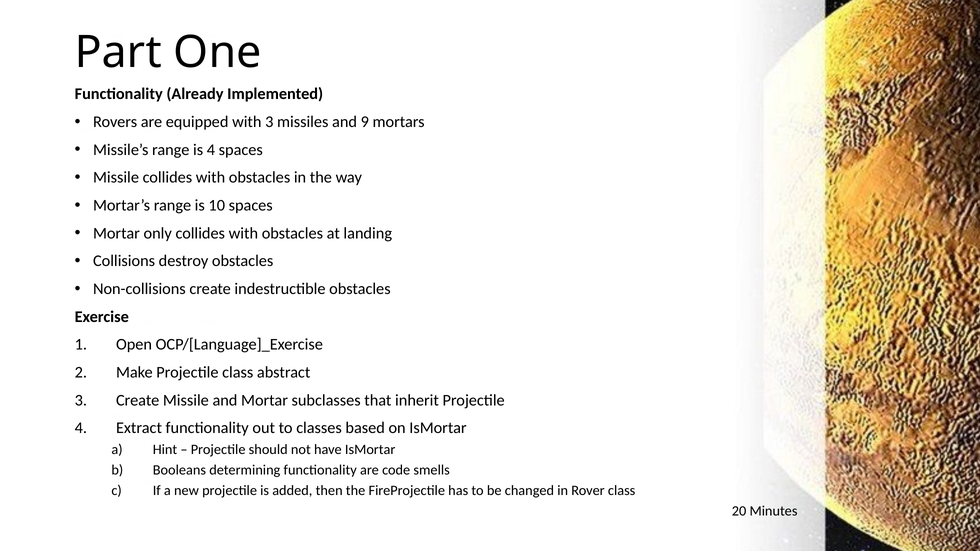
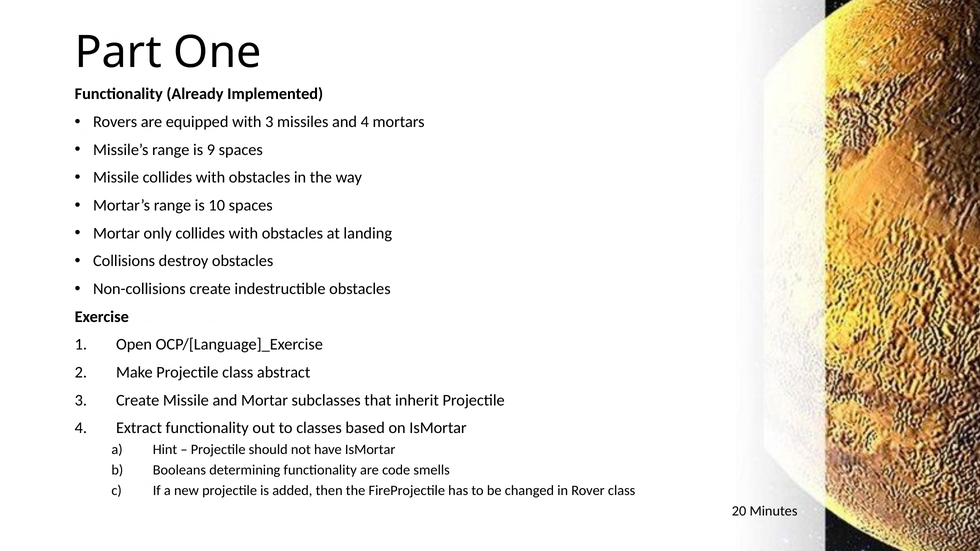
and 9: 9 -> 4 (365, 122)
is 4: 4 -> 9 (211, 150)
